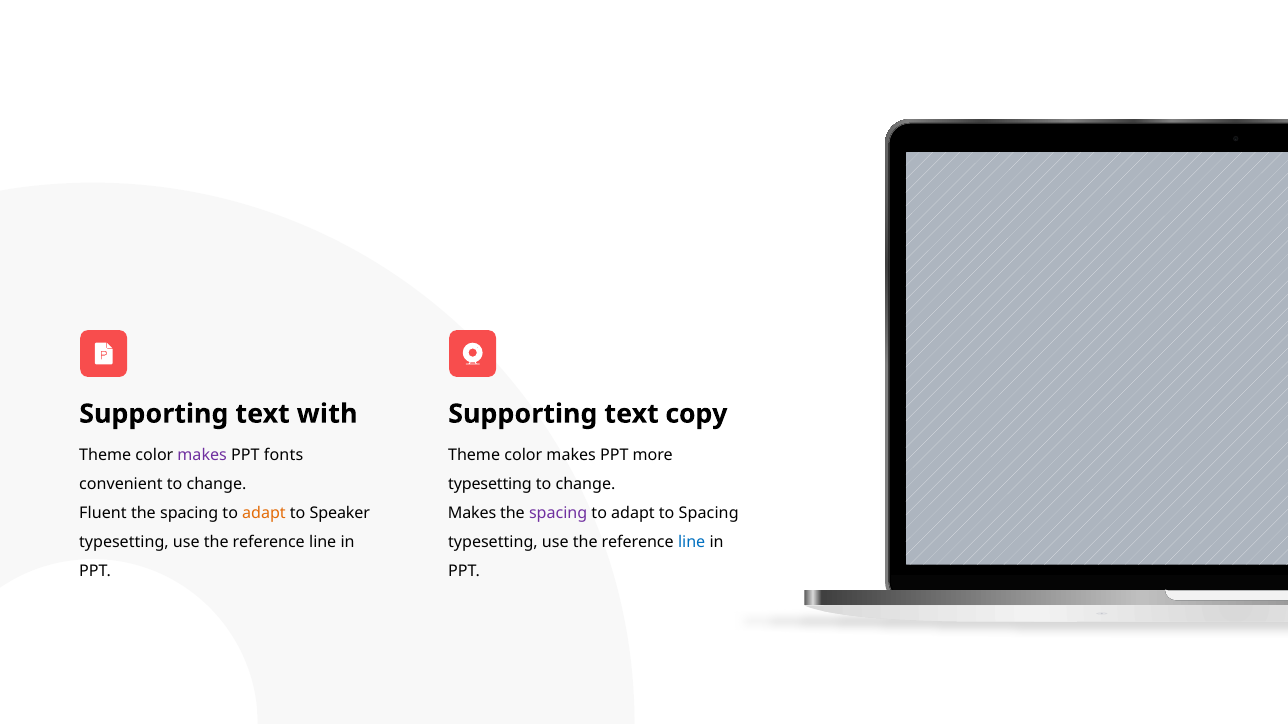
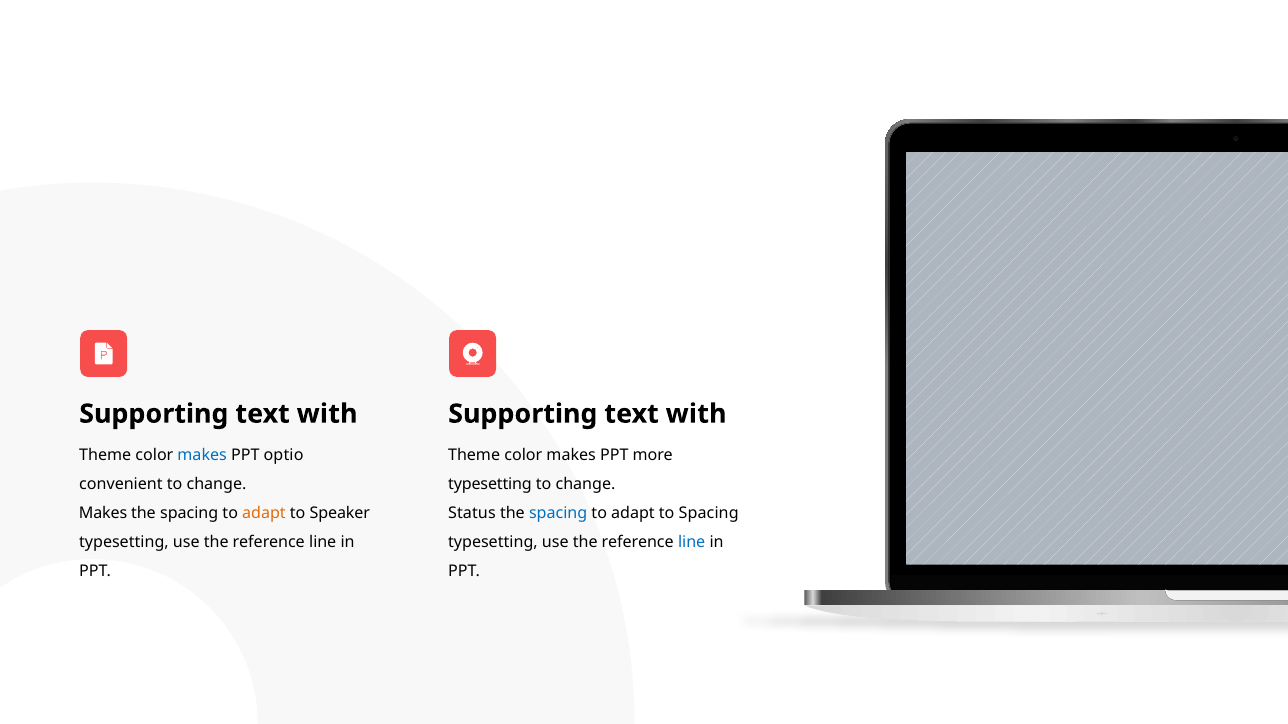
copy: copy -> with (696, 414)
makes colour: purple -> blue (202, 455)
fonts: fonts -> optio (284, 455)
Fluent: Fluent -> Makes (103, 513)
Makes: Makes -> Status (472, 513)
spacing colour: purple -> blue (558, 513)
